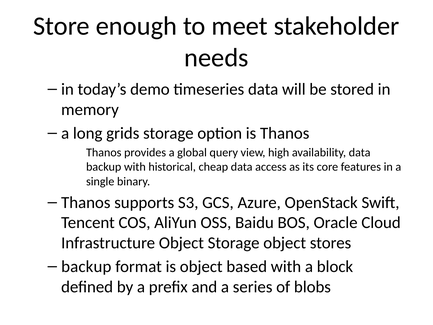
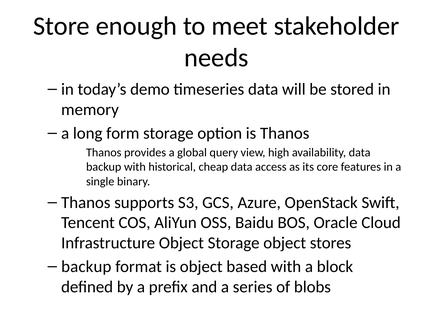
grids: grids -> form (123, 133)
